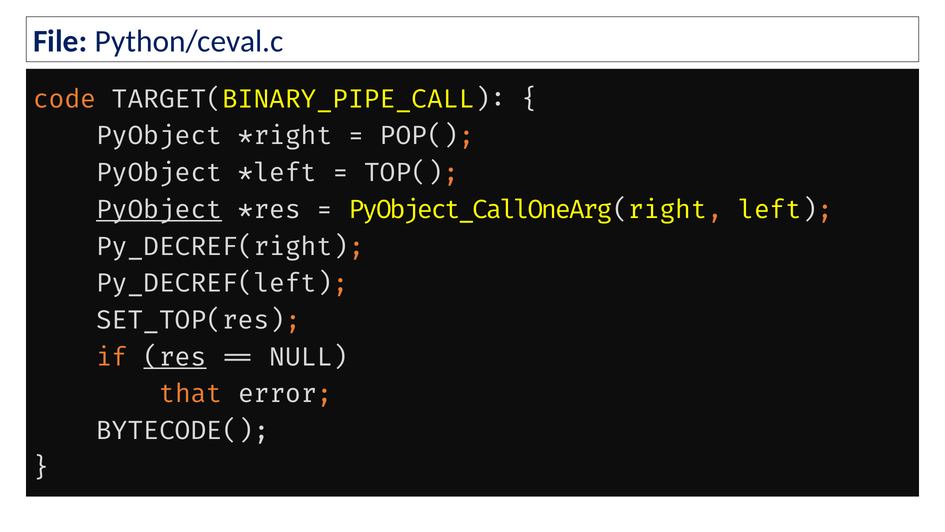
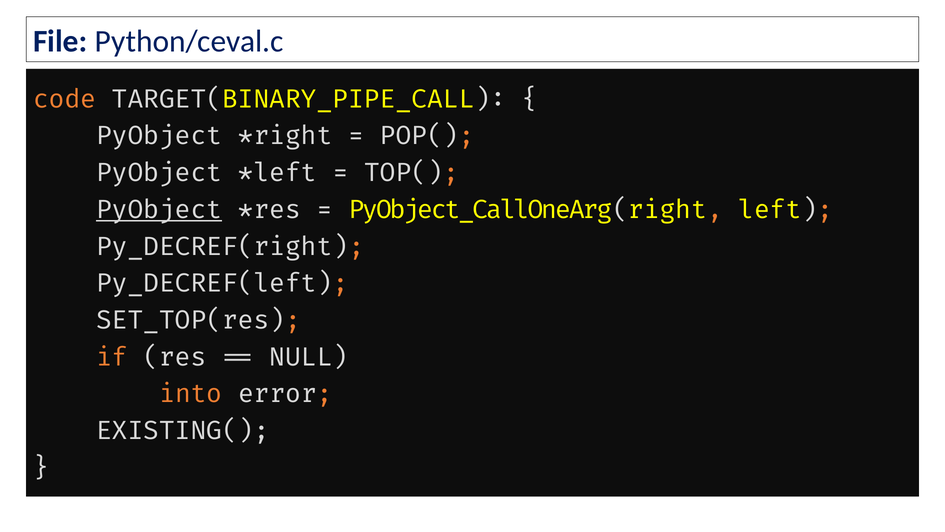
res underline: present -> none (175, 357)
that: that -> into (191, 394)
BYTECODE(: BYTECODE( -> EXISTING( (183, 431)
